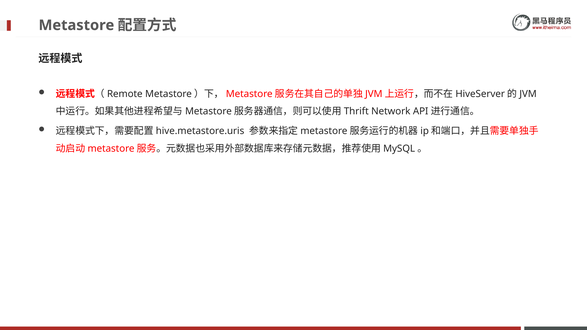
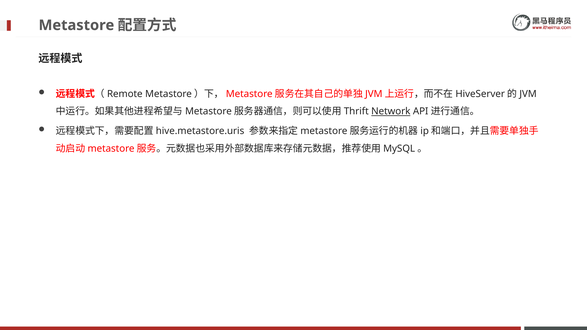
Network underline: none -> present (391, 111)
